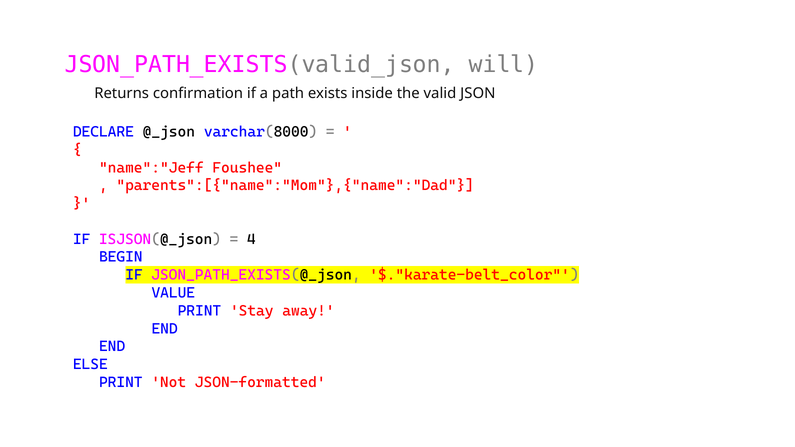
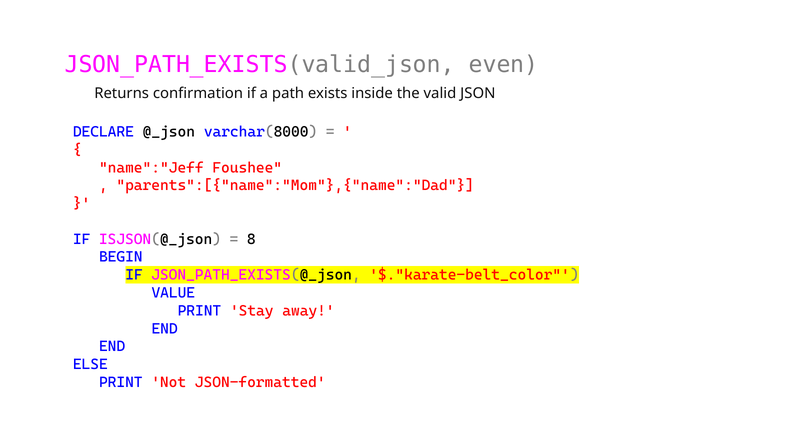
will: will -> even (503, 65)
4: 4 -> 8 (251, 239)
